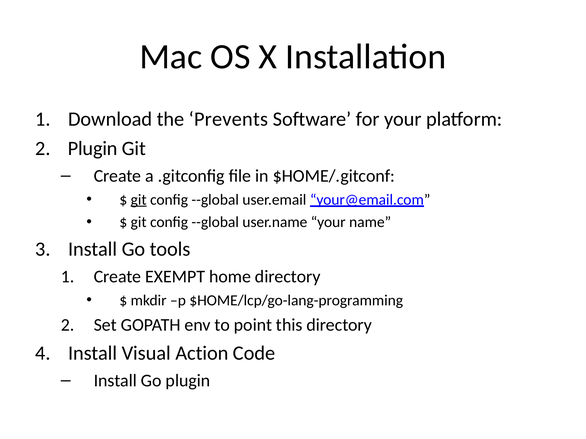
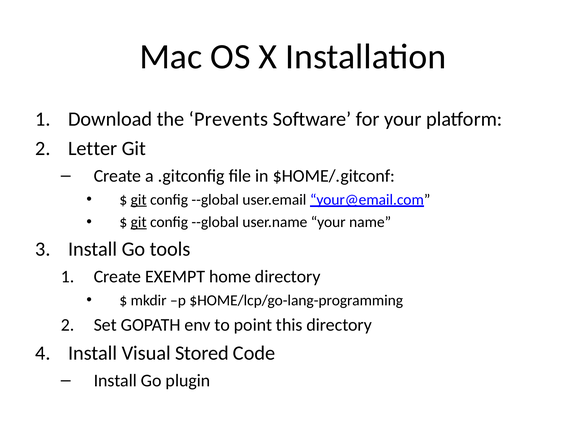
Plugin: Plugin -> Letter (93, 149)
git underline: none -> present (139, 222)
Action: Action -> Stored (202, 354)
